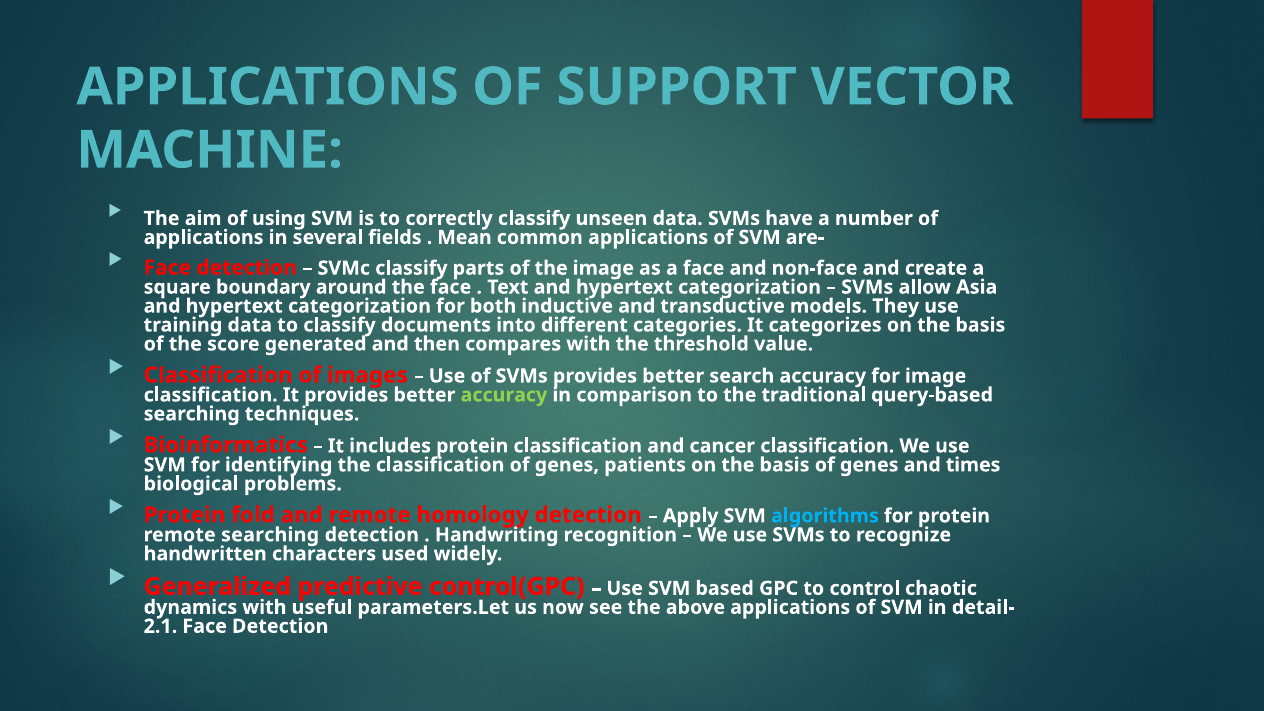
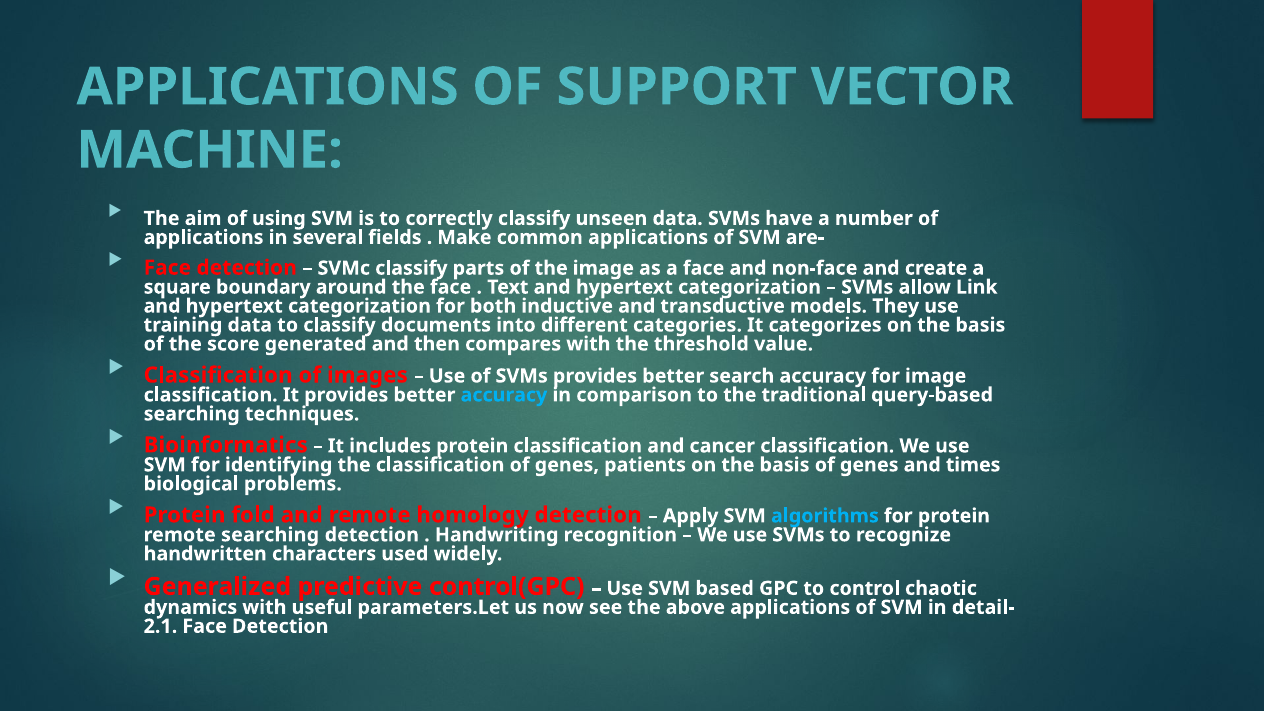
Mean: Mean -> Make (464, 237)
Asia: Asia -> Link (977, 287)
accuracy colour: light green -> light blue (504, 395)
